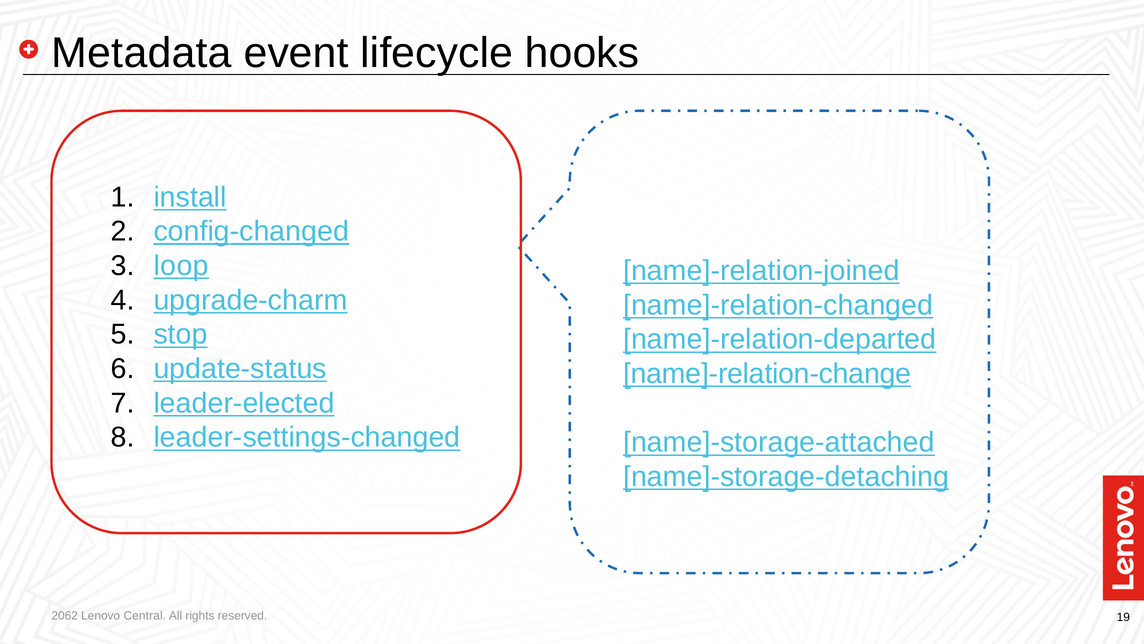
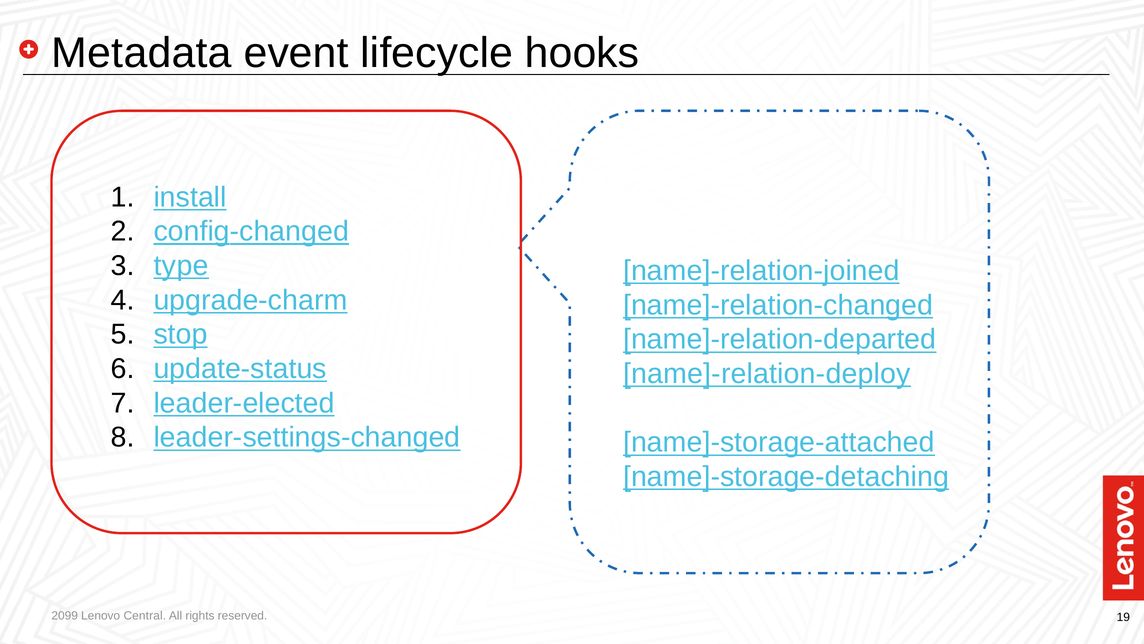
loop: loop -> type (181, 266)
name]-relation-change: name]-relation-change -> name]-relation-deploy (767, 374)
2062: 2062 -> 2099 (65, 616)
